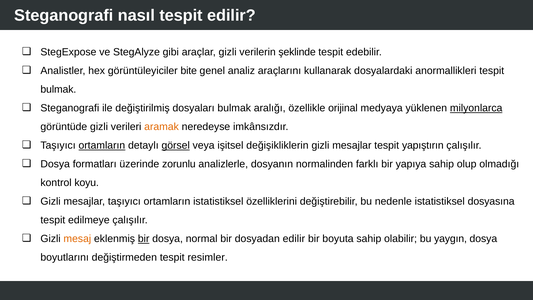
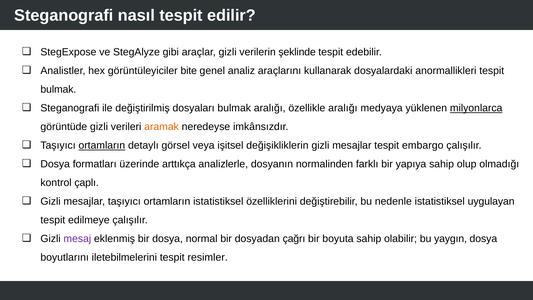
özellikle orijinal: orijinal -> aralığı (343, 108)
görsel underline: present -> none (176, 145)
yapıştırın: yapıştırın -> embargo (423, 145)
zorunlu: zorunlu -> arttıkça (179, 164)
koyu: koyu -> çaplı (87, 183)
dosyasına: dosyasına -> uygulayan (491, 201)
mesaj colour: orange -> purple (77, 239)
bir underline: present -> none (144, 239)
dosyadan edilir: edilir -> çağrı (294, 239)
değiştirmeden: değiştirmeden -> iletebilmelerini (124, 257)
